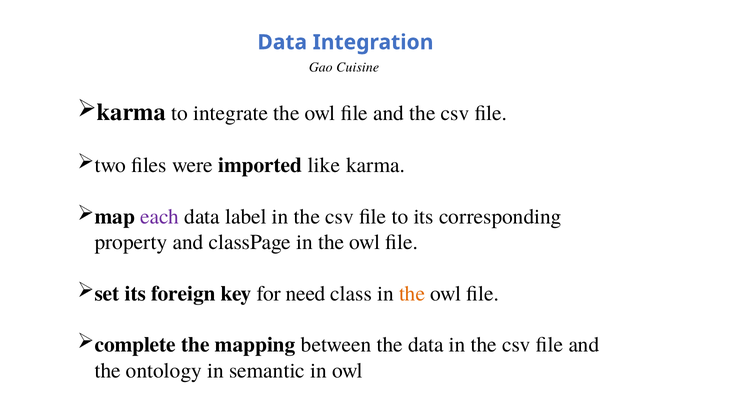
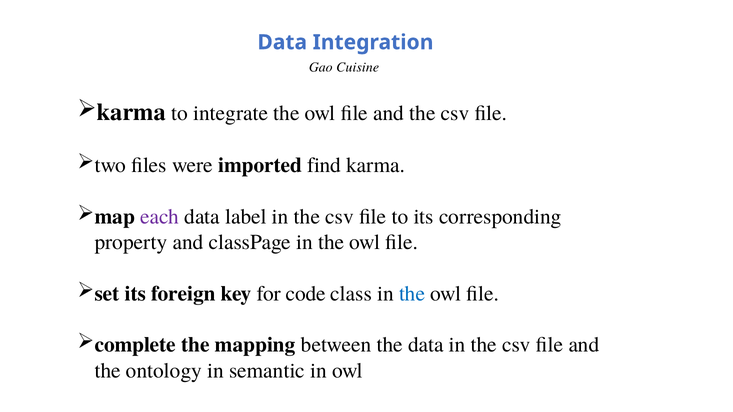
like: like -> find (324, 165)
need: need -> code (306, 294)
the colour: orange -> blue (412, 294)
